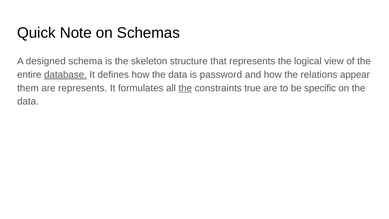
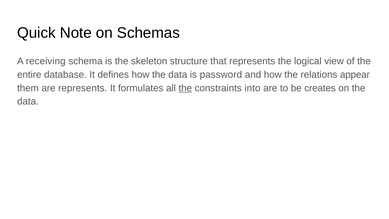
designed: designed -> receiving (46, 61)
database underline: present -> none (65, 75)
true: true -> into (252, 88)
specific: specific -> creates (320, 88)
